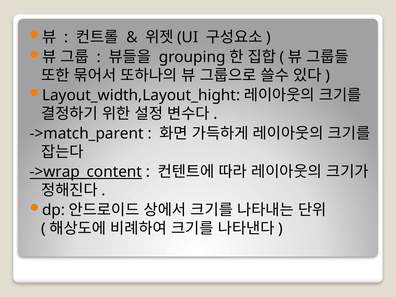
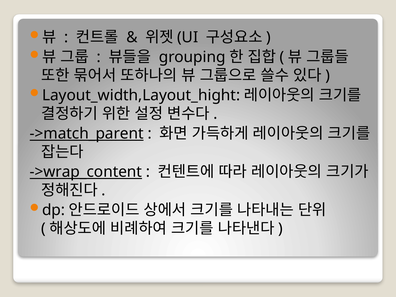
->match_parent underline: none -> present (87, 134)
